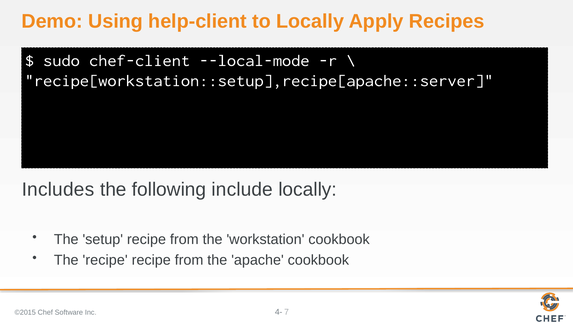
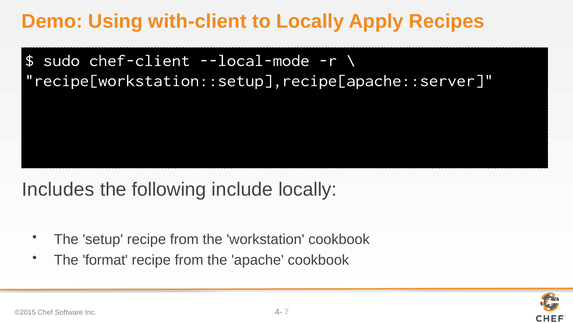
help-client: help-client -> with-client (197, 21)
The recipe: recipe -> format (105, 260)
